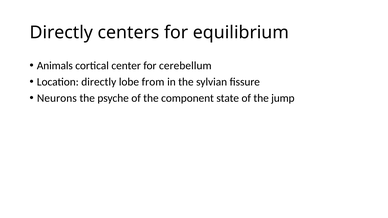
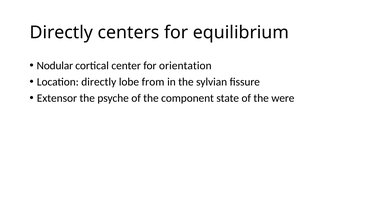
Animals: Animals -> Nodular (55, 66)
cerebellum: cerebellum -> orientation (185, 66)
Neurons: Neurons -> Extensor (57, 98)
jump: jump -> were (283, 98)
